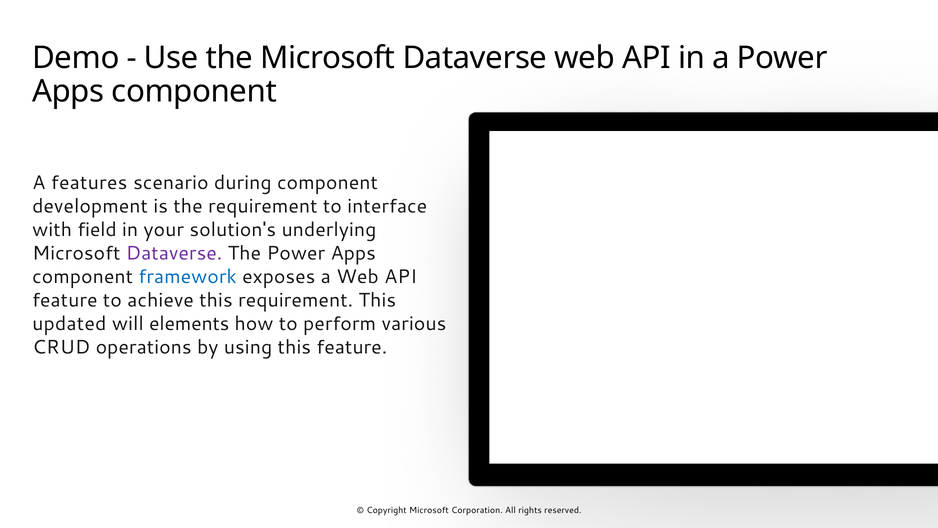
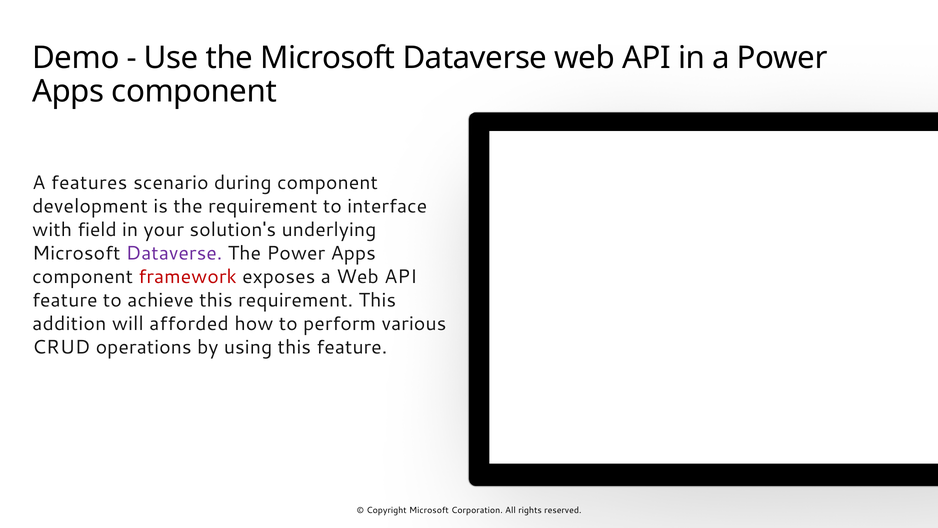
framework colour: blue -> red (188, 277)
updated: updated -> addition (69, 323)
elements: elements -> afforded (189, 323)
